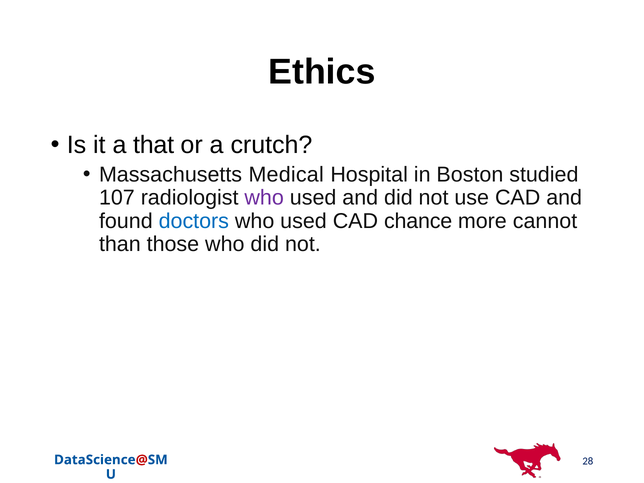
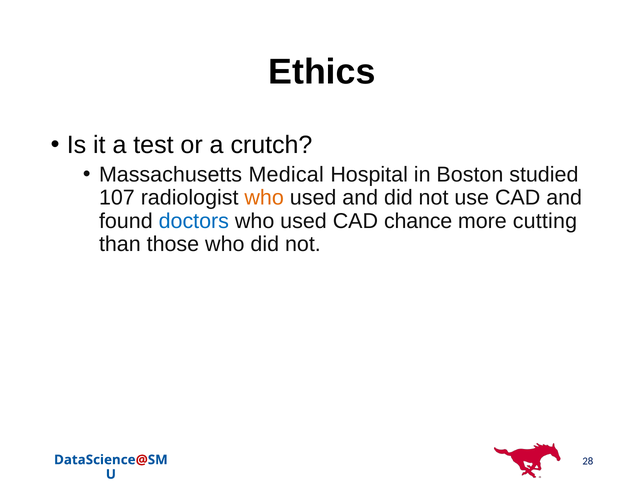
that: that -> test (153, 145)
who colour: purple -> orange (264, 198)
cannot: cannot -> cutting (545, 221)
